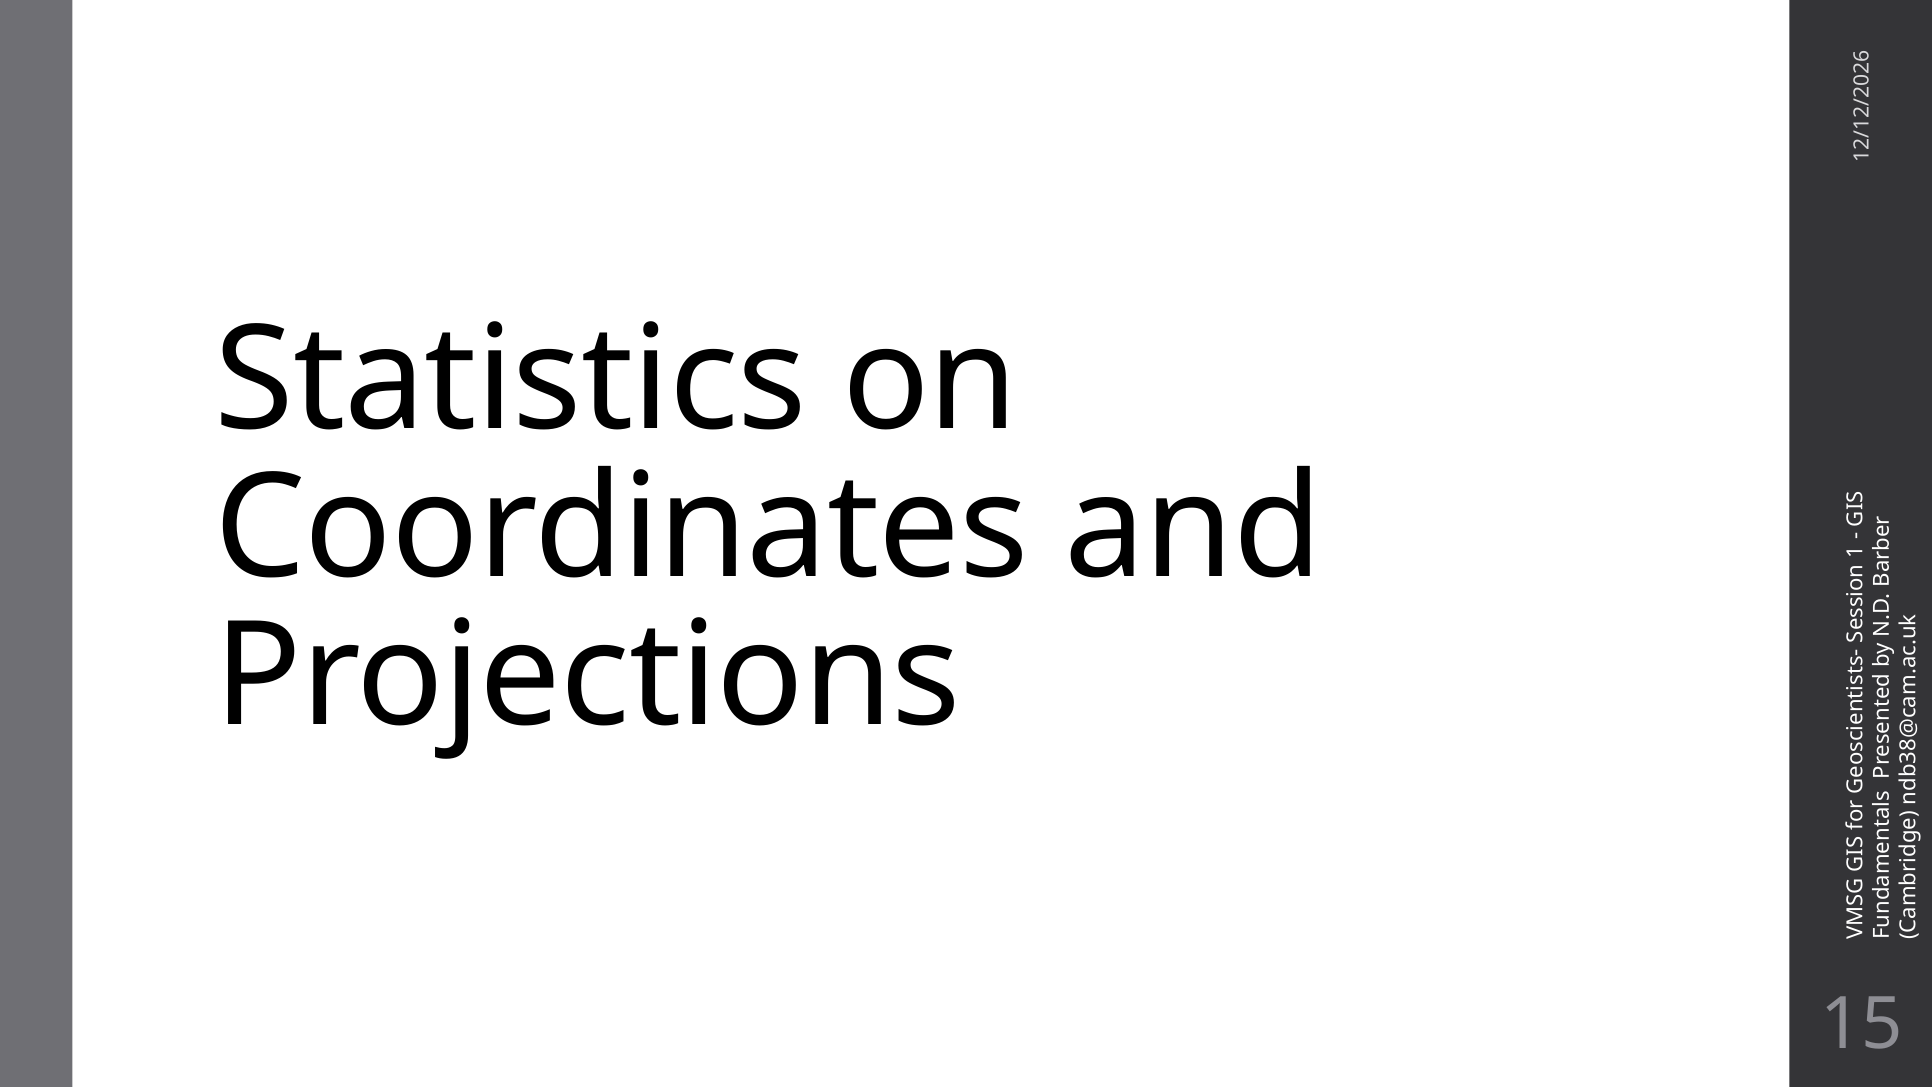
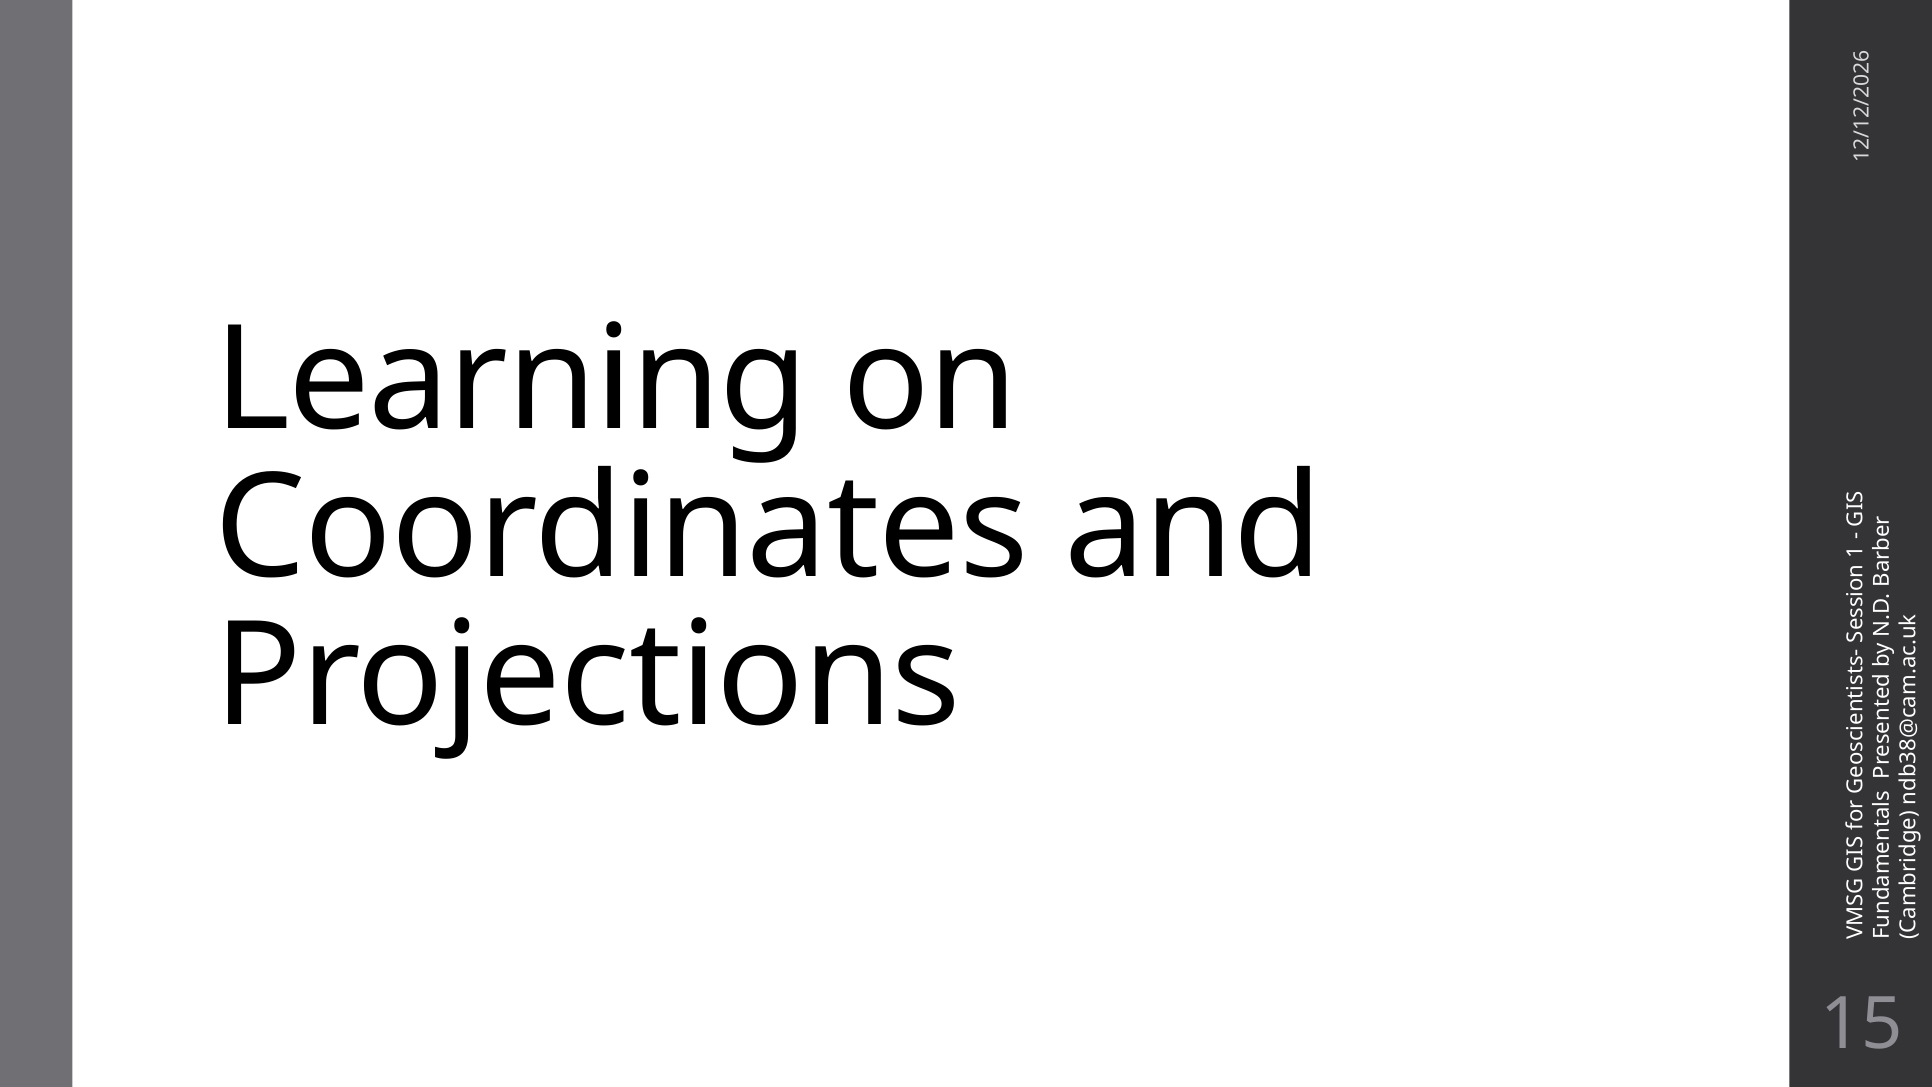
Statistics: Statistics -> Learning (511, 380)
